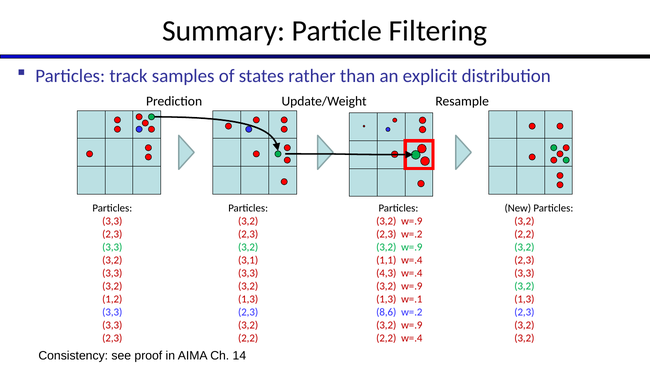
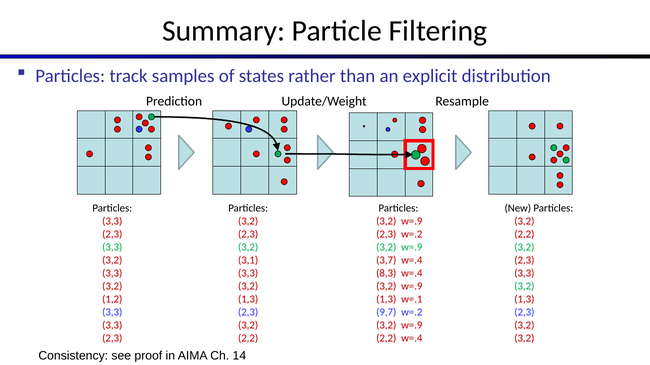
1,1: 1,1 -> 3,7 (386, 261)
4,3: 4,3 -> 8,3 (386, 274)
8,6: 8,6 -> 9,7 (386, 313)
